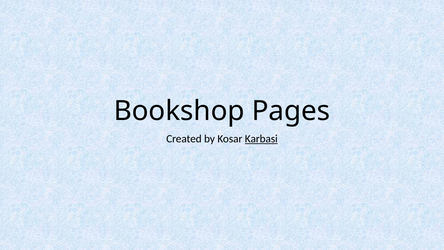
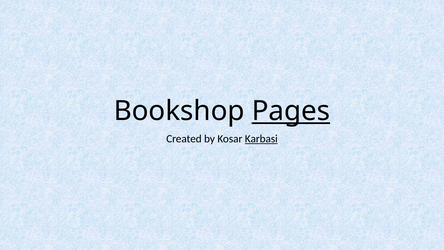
Pages underline: none -> present (291, 111)
